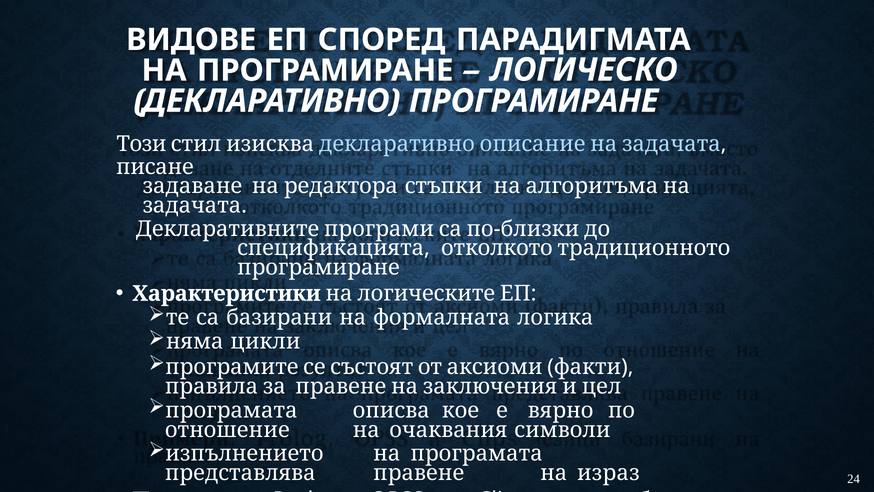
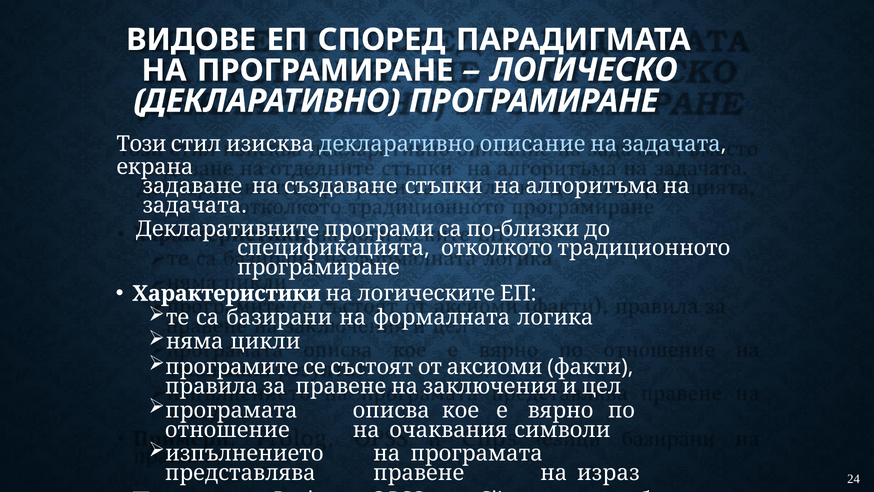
писане: писане -> екрана (155, 167)
редактора: редактора -> създаване (341, 186)
